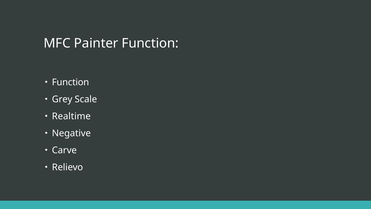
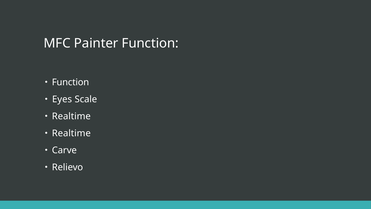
Grey: Grey -> Eyes (62, 99)
Negative: Negative -> Realtime (71, 133)
